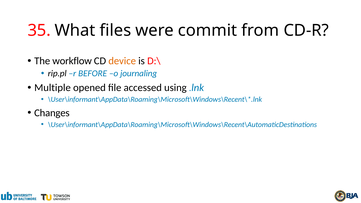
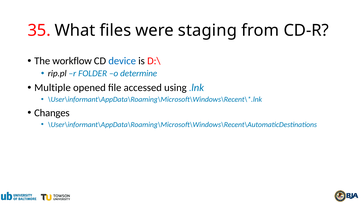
commit: commit -> staging (207, 30)
device colour: orange -> blue (122, 61)
BEFORE: BEFORE -> FOLDER (93, 73)
journaling: journaling -> determine (139, 73)
